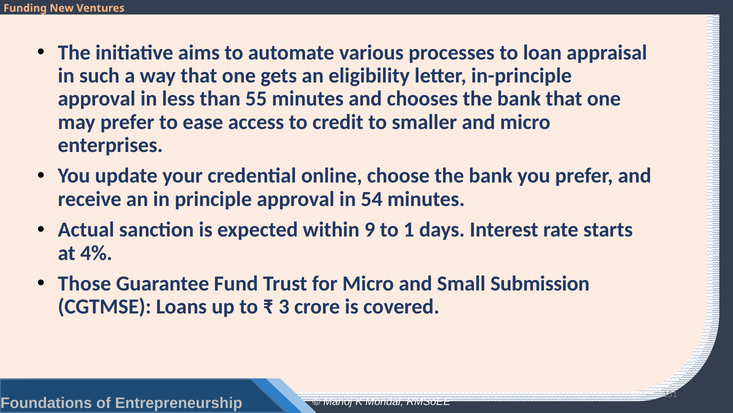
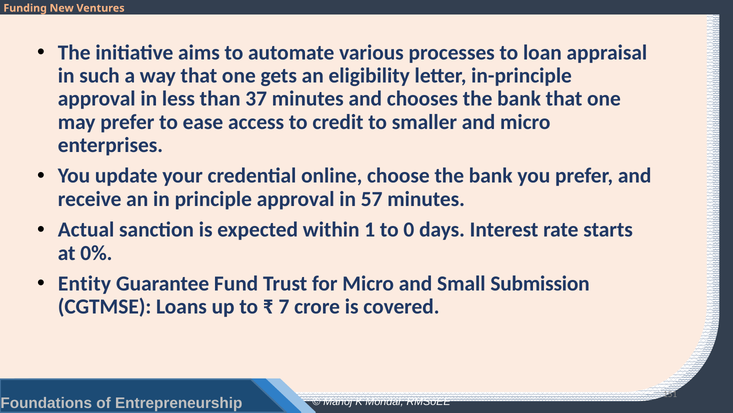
55: 55 -> 37 (256, 99)
54: 54 -> 57 (372, 199)
9: 9 -> 1 (370, 229)
1: 1 -> 0 (409, 229)
4%: 4% -> 0% (96, 253)
Those: Those -> Entity (84, 283)
3: 3 -> 7 (284, 306)
